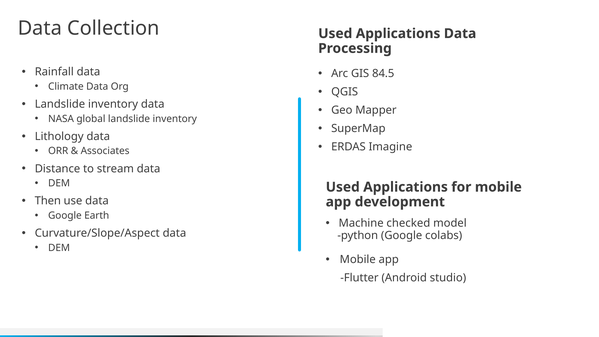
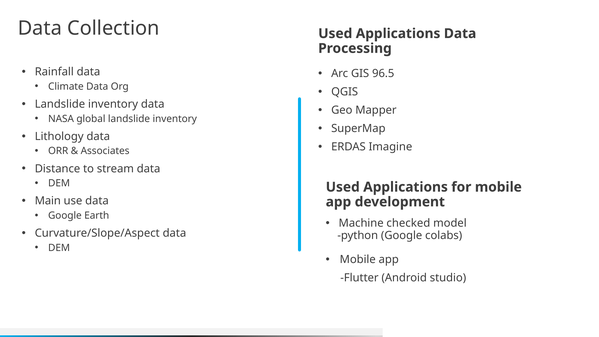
84.5: 84.5 -> 96.5 (383, 73)
Then: Then -> Main (48, 201)
